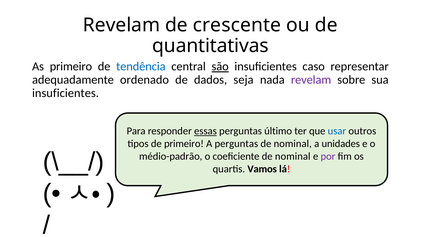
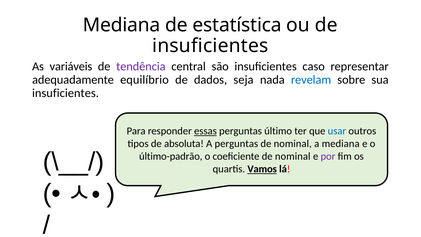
Revelam: Revelam -> Mediana (122, 25)
crescente: crescente -> estatística (237, 25)
quantitativas: quantitativas -> insuficientes (210, 46)
As primeiro: primeiro -> variáveis (71, 66)
tendência colour: blue -> purple (141, 66)
são underline: present -> none (220, 66)
ordenado: ordenado -> equilíbrio (144, 80)
revelam colour: purple -> blue (311, 80)
de primeiro: primeiro -> absoluta (184, 144)
a unidades: unidades -> mediana (341, 144)
médio-padrão: médio-padrão -> último-padrão (171, 156)
Vamos underline: none -> present (262, 169)
